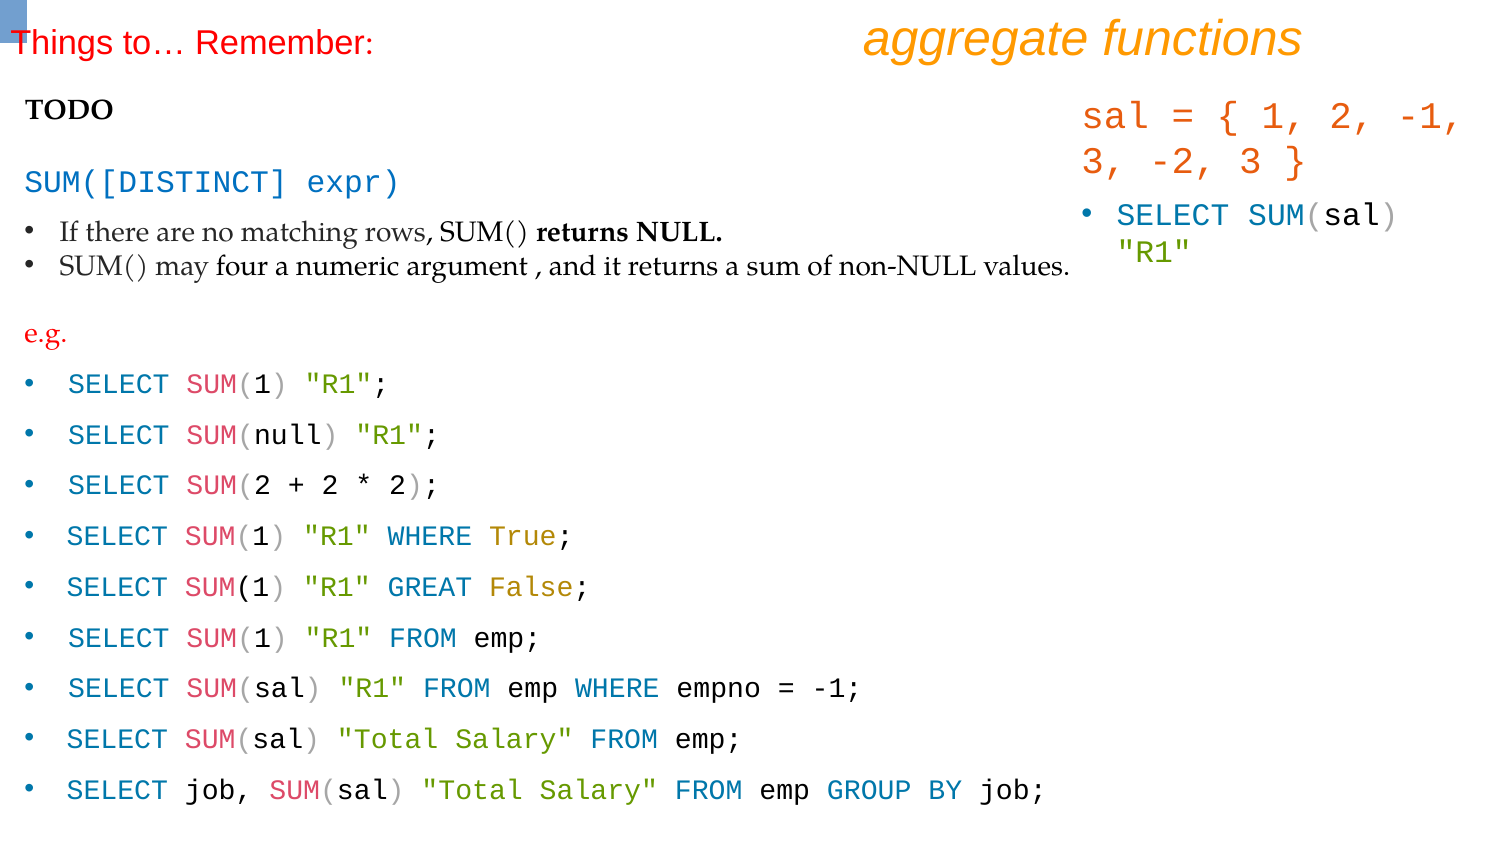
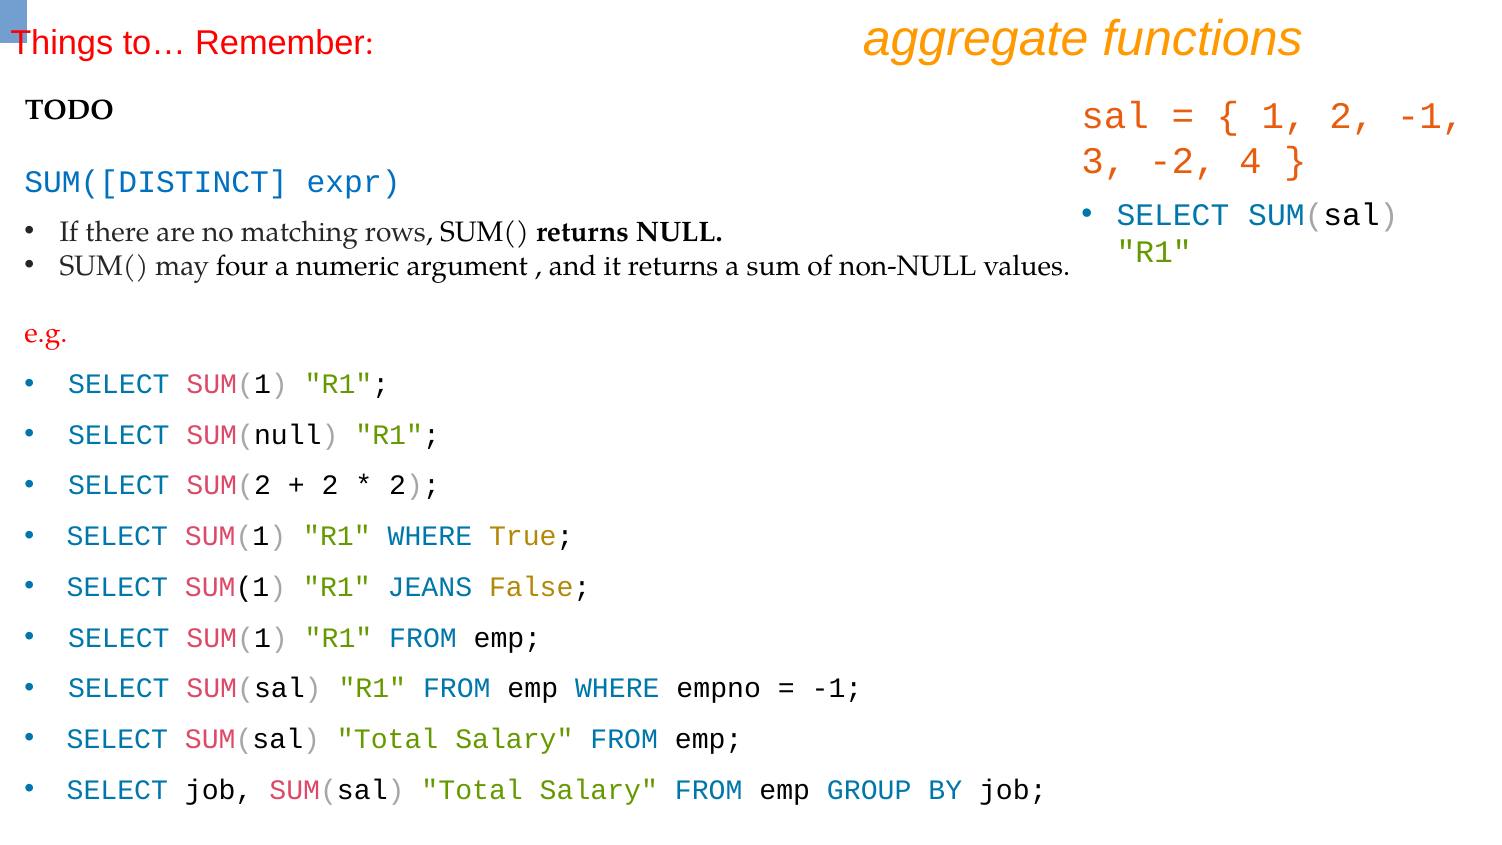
-2 3: 3 -> 4 (1250, 161)
GREAT: GREAT -> JEANS (430, 587)
